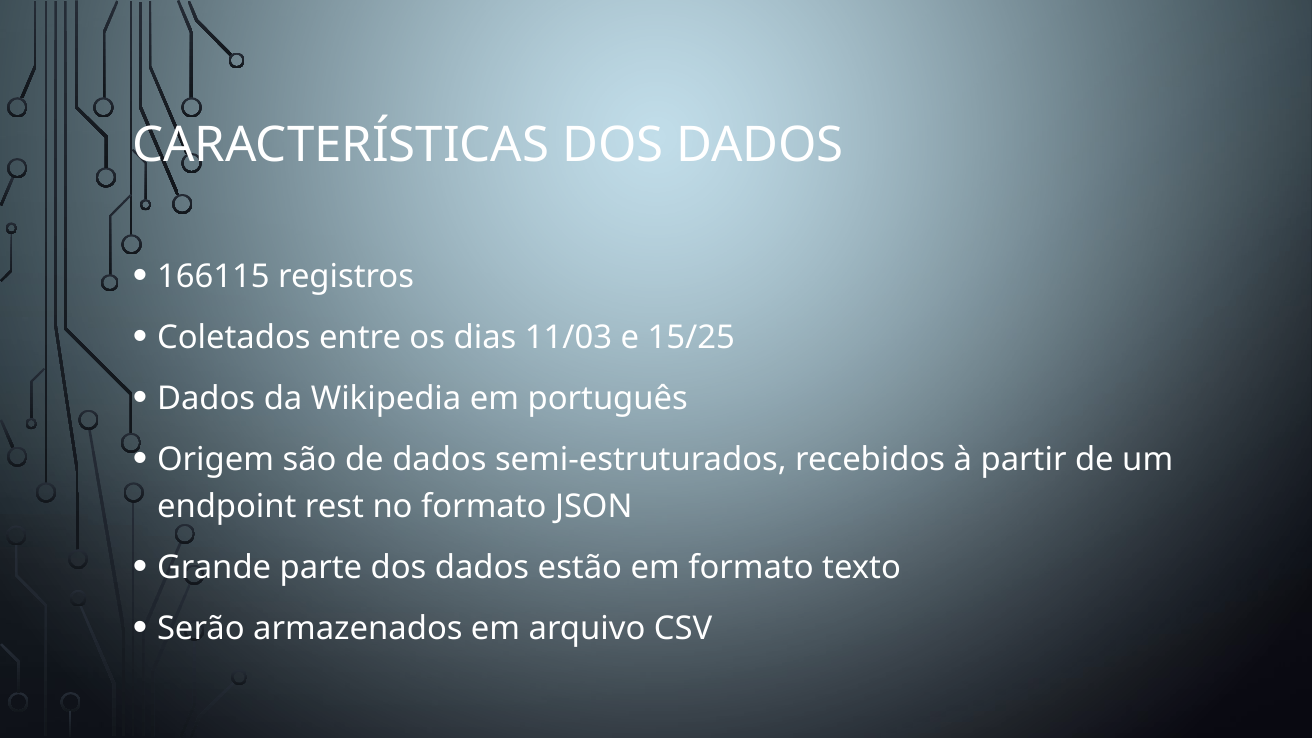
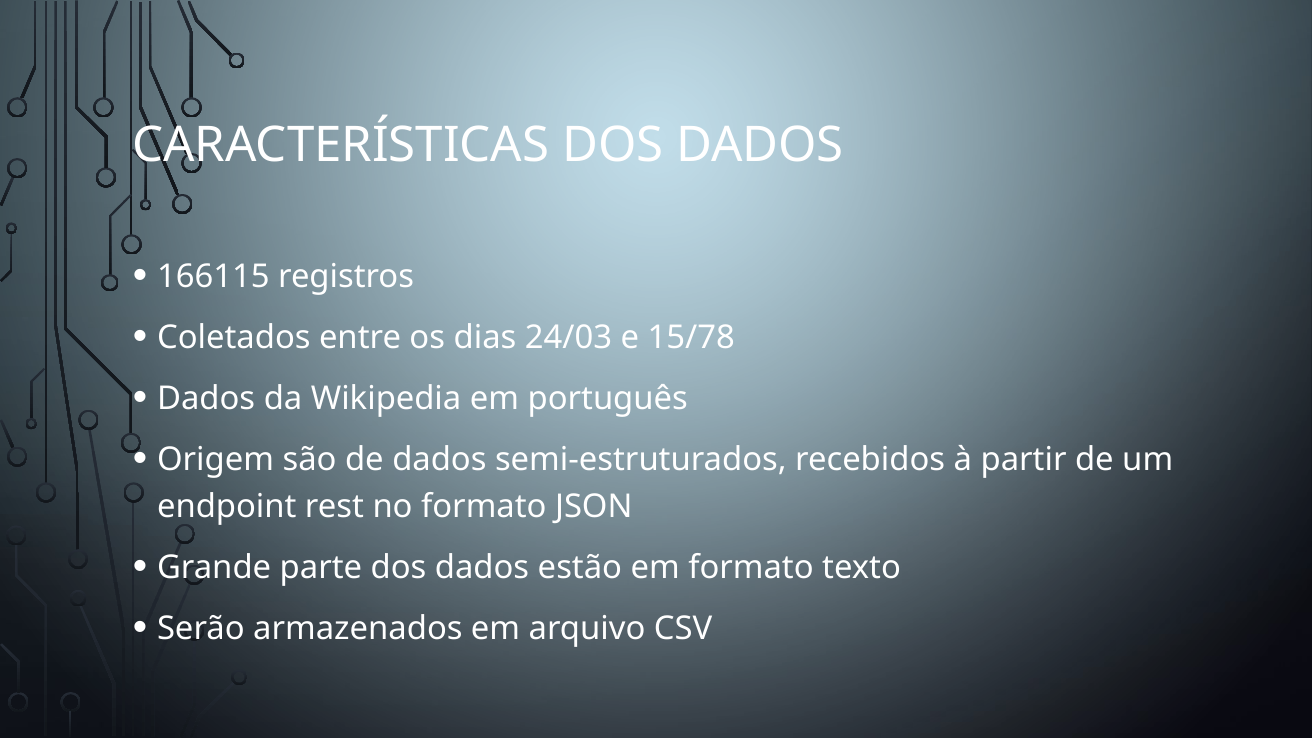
11/03: 11/03 -> 24/03 (569, 338)
15/25: 15/25 -> 15/78 (691, 338)
